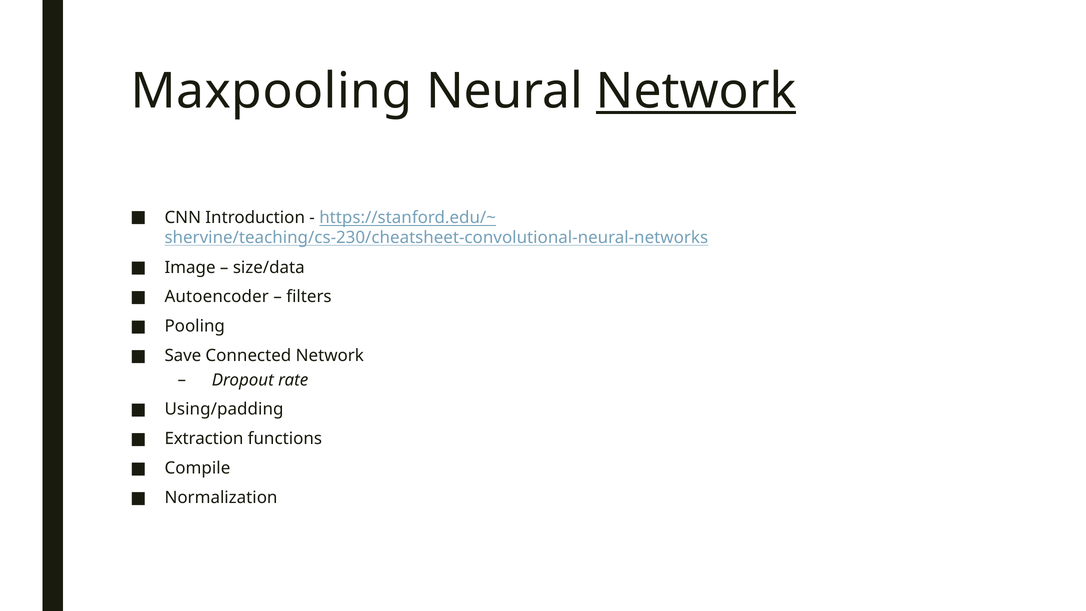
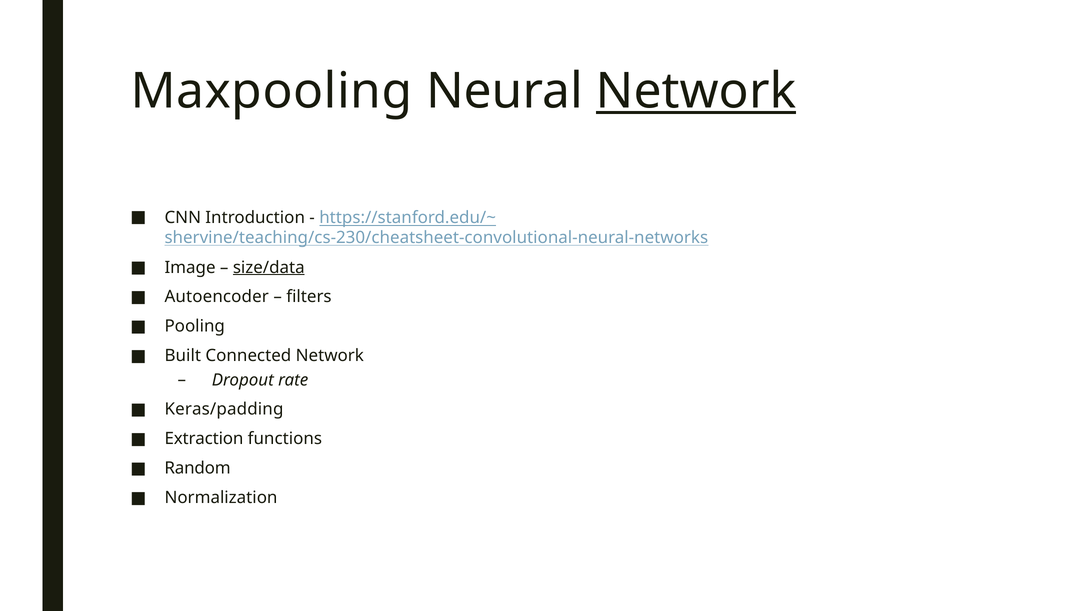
size/data underline: none -> present (269, 267)
Save: Save -> Built (183, 356)
Using/padding: Using/padding -> Keras/padding (224, 409)
Compile: Compile -> Random (198, 468)
